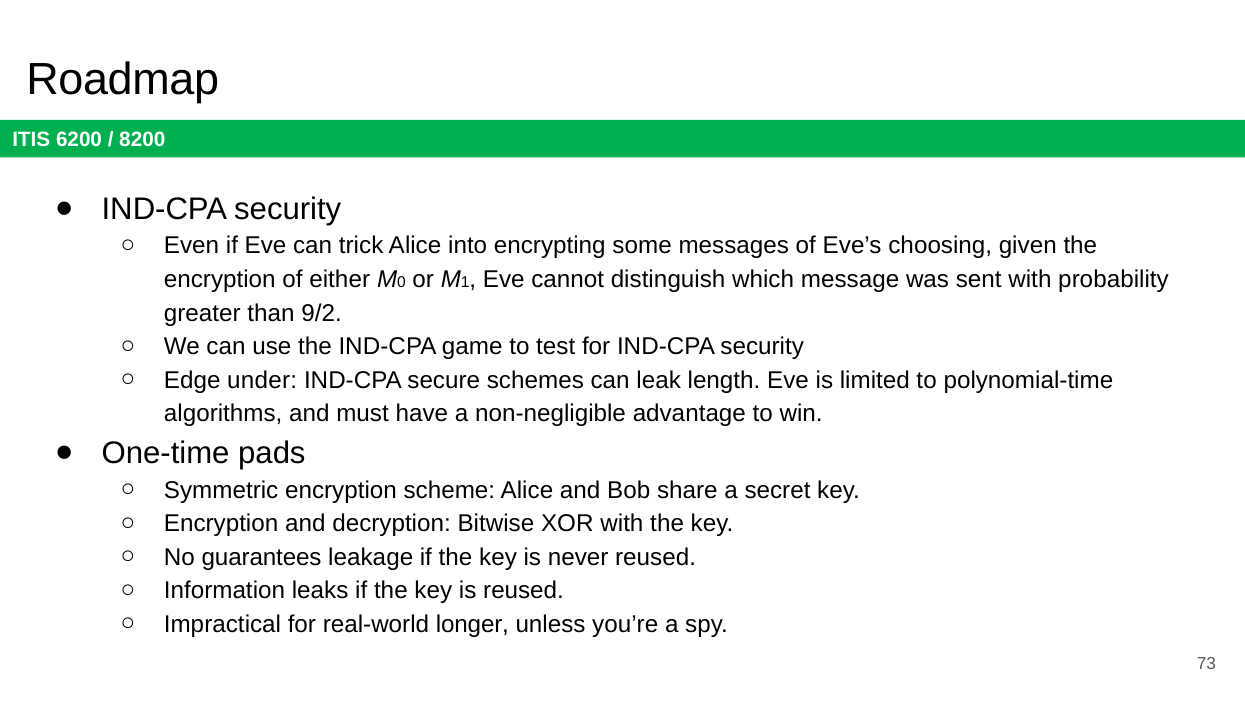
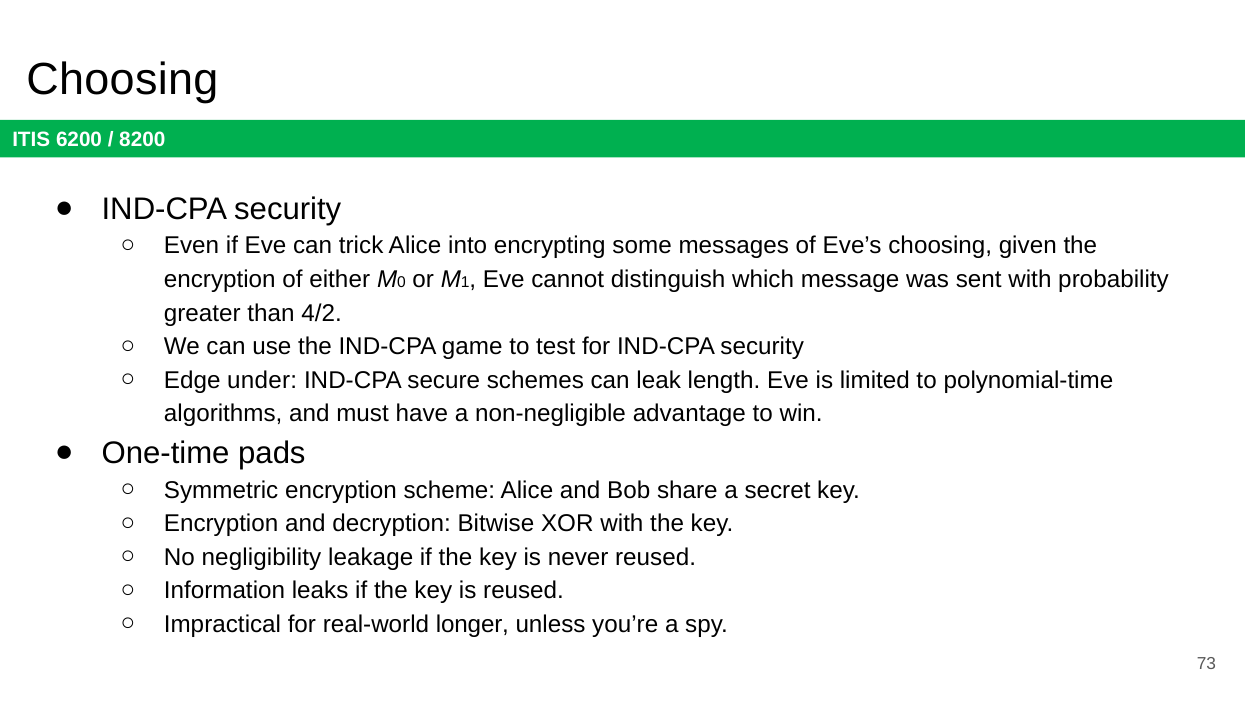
Roadmap: Roadmap -> Choosing (122, 79)
9/2: 9/2 -> 4/2 (322, 313)
guarantees: guarantees -> negligibility (261, 557)
